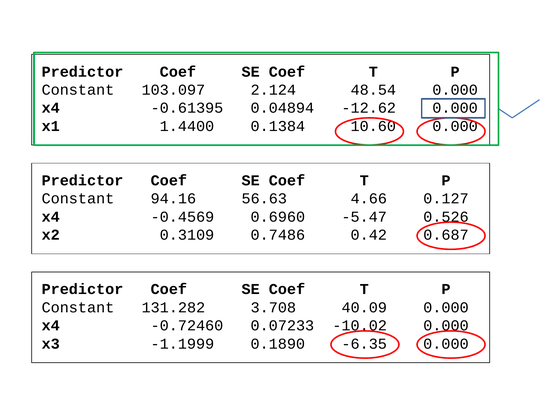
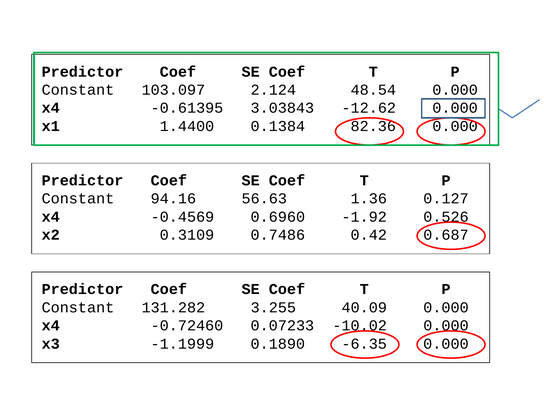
0.04894: 0.04894 -> 3.03843 (282, 108)
10.60: 10.60 -> 82.36 (373, 126)
4.66: 4.66 -> 1.36 (369, 199)
-5.47: -5.47 -> -1.92 (364, 217)
3.708: 3.708 -> 3.255 (273, 307)
